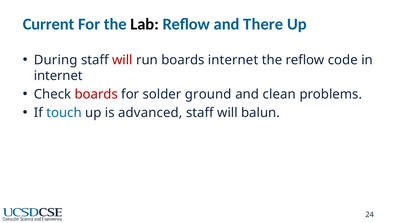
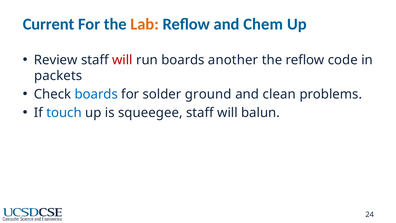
Lab colour: black -> orange (145, 24)
There: There -> Chem (263, 24)
During: During -> Review (56, 60)
boards internet: internet -> another (233, 60)
internet: internet -> packets (58, 76)
boards colour: red -> blue (96, 94)
advanced: advanced -> squeegee (150, 113)
